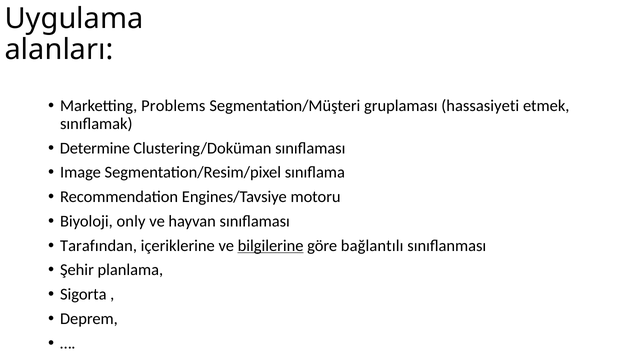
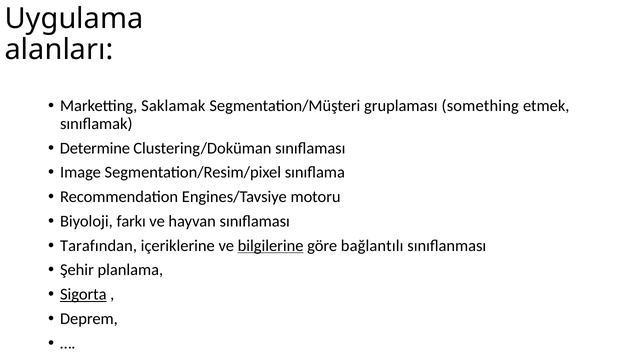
Problems: Problems -> Saklamak (173, 106)
hassasiyeti: hassasiyeti -> something (480, 106)
only: only -> farkı (131, 221)
Sigorta underline: none -> present (83, 294)
